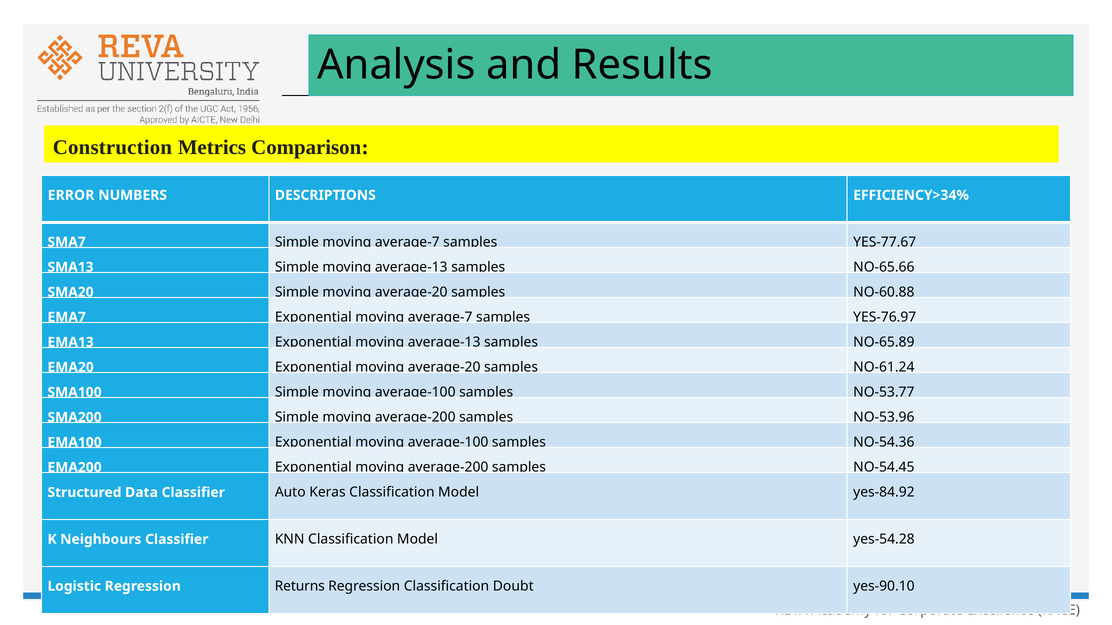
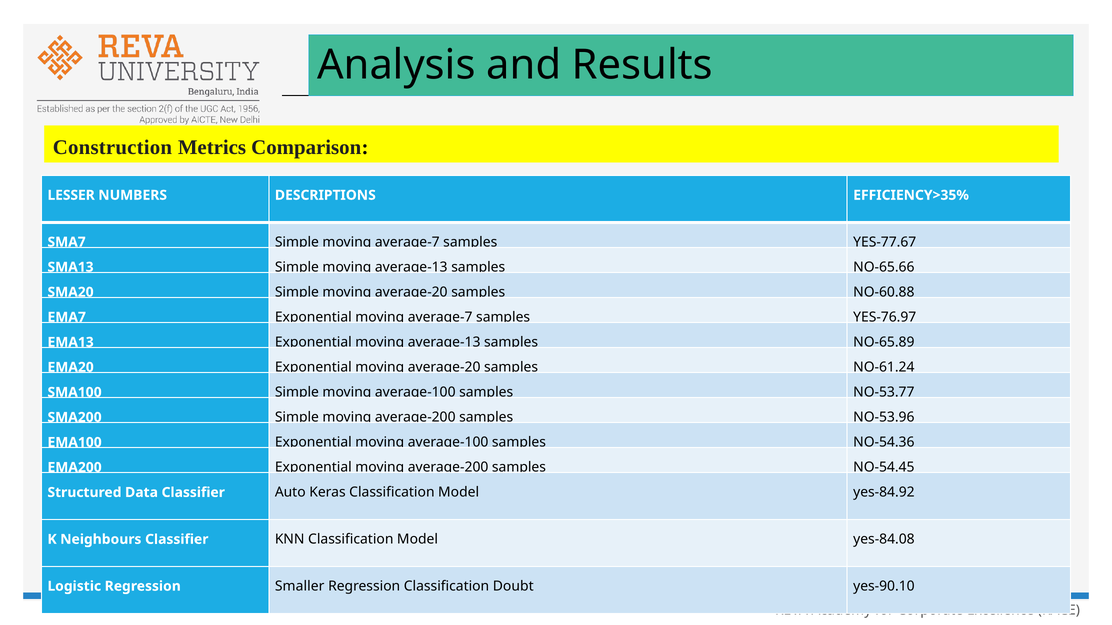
ERROR: ERROR -> LESSER (71, 195)
EFFICIENCY>34%: EFFICIENCY>34% -> EFFICIENCY>35% (911, 195)
yes-54.28: yes-54.28 -> yes-84.08 (884, 540)
Returns: Returns -> Smaller (300, 587)
